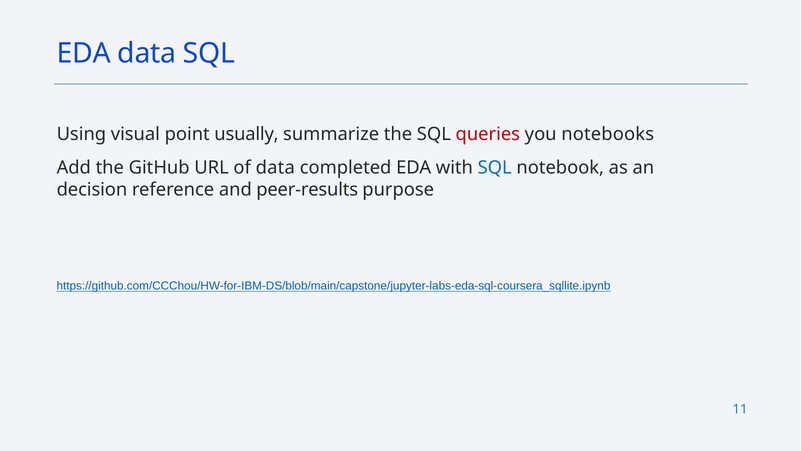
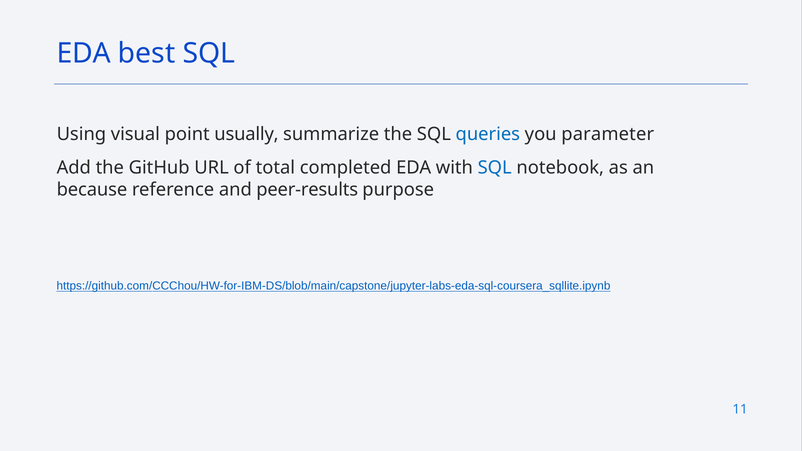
EDA data: data -> best (147, 54)
queries colour: red -> blue (488, 134)
notebooks: notebooks -> parameter (608, 134)
of data: data -> total (275, 168)
decision: decision -> because (92, 190)
